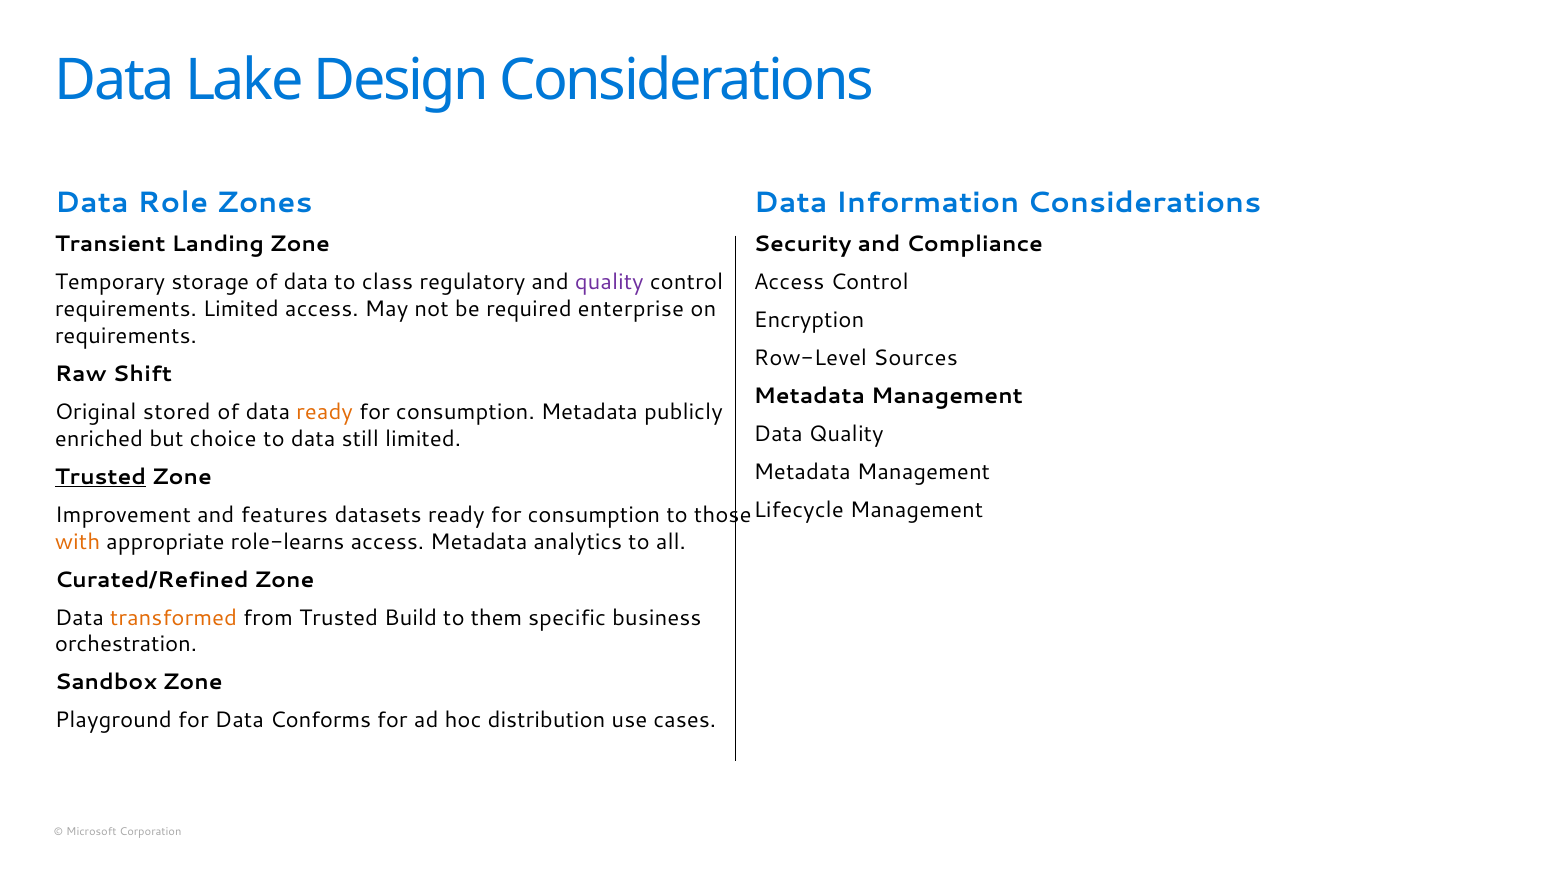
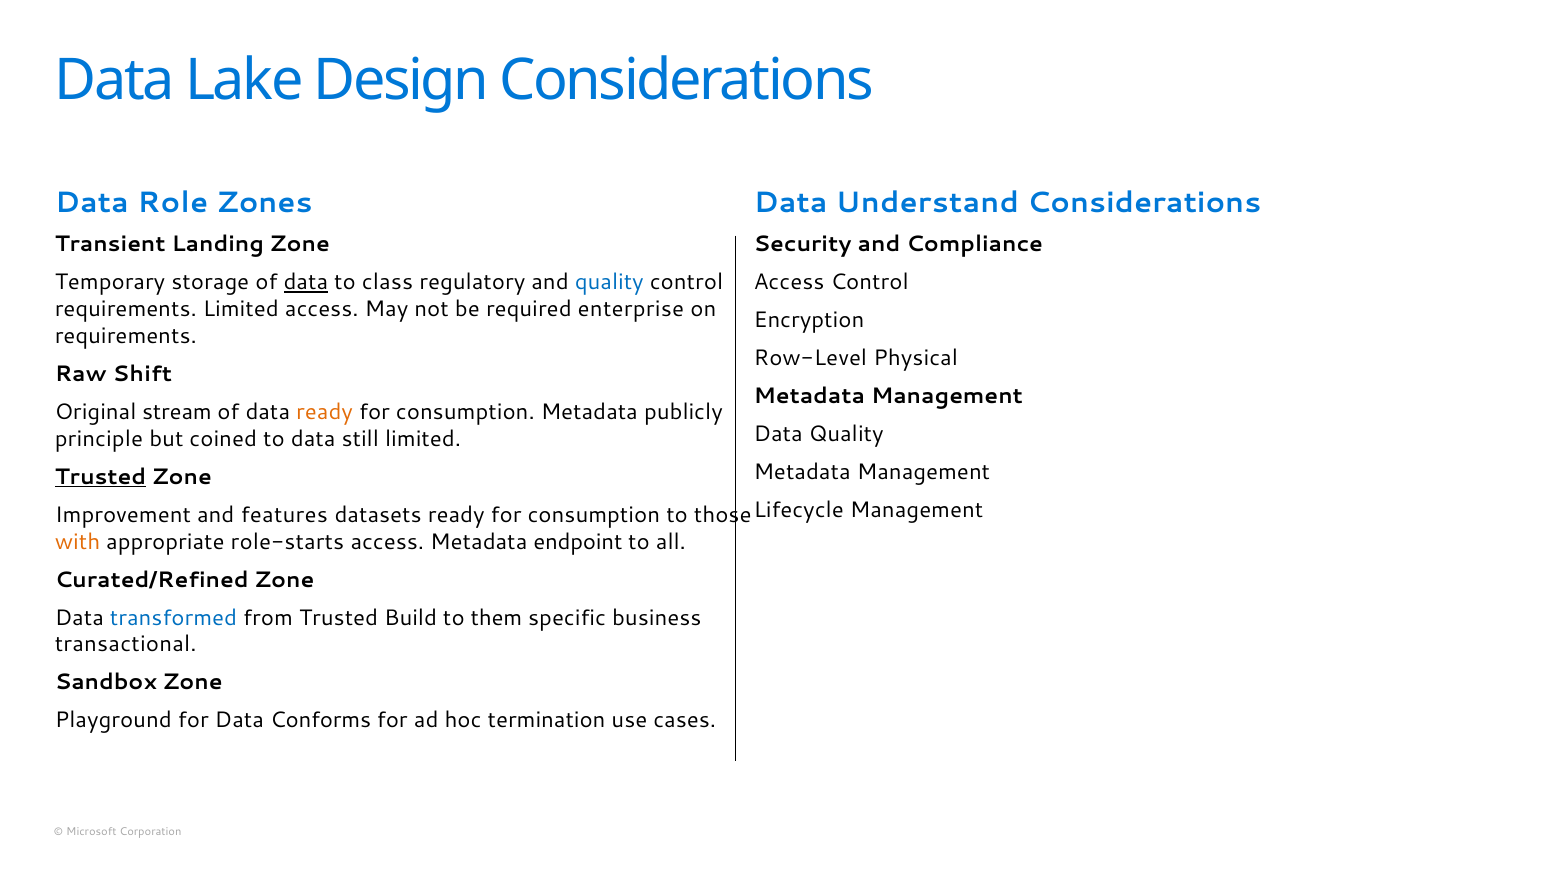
Information: Information -> Understand (927, 203)
data underline: none -> present (306, 282)
quality colour: purple -> blue (609, 282)
Sources: Sources -> Physical (916, 358)
stored: stored -> stream (177, 412)
enriched: enriched -> principle (99, 439)
choice: choice -> coined (223, 439)
role-learns: role-learns -> role-starts (287, 542)
analytics: analytics -> endpoint (578, 542)
transformed colour: orange -> blue (174, 618)
orchestration: orchestration -> transactional (126, 644)
distribution: distribution -> termination (547, 720)
